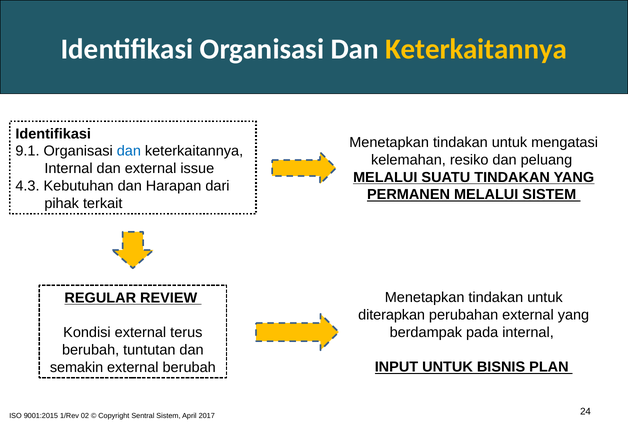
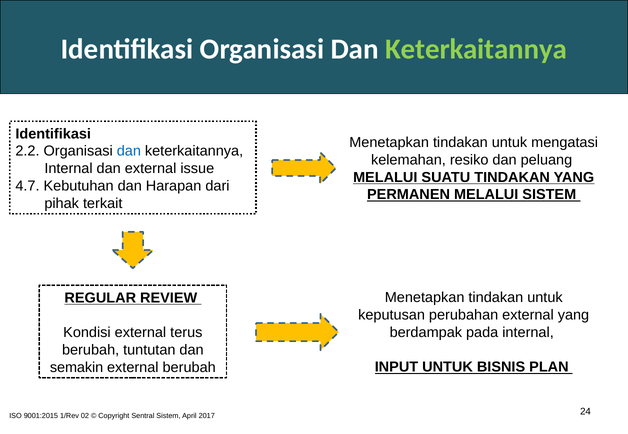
Keterkaitannya colour: yellow -> light green (476, 49)
9.1: 9.1 -> 2.2 (27, 151)
4.3: 4.3 -> 4.7 (27, 186)
diterapkan: diterapkan -> keputusan (392, 316)
